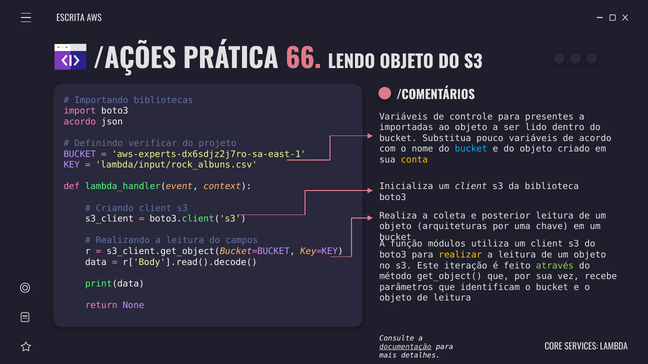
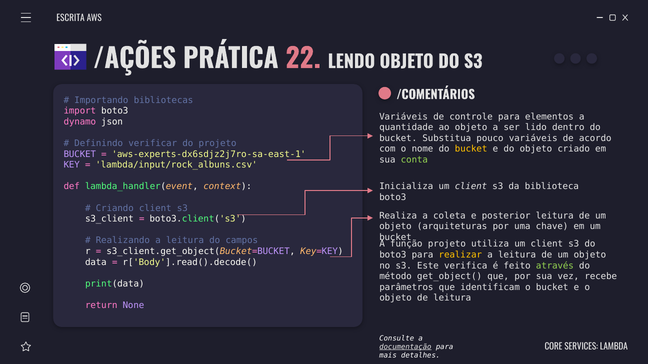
66: 66 -> 22 (303, 59)
presentes: presentes -> elementos (549, 117)
acordo: acordo -> dynamo (80, 122)
importadas: importadas -> quantidade (406, 128)
bucket colour: light blue -> yellow (471, 149)
conta colour: yellow -> light green (414, 160)
função módulos: módulos -> projeto (447, 244)
iteração: iteração -> verifica (466, 266)
